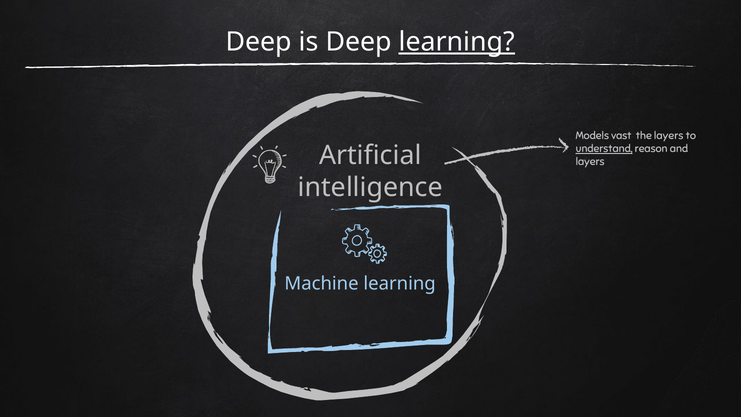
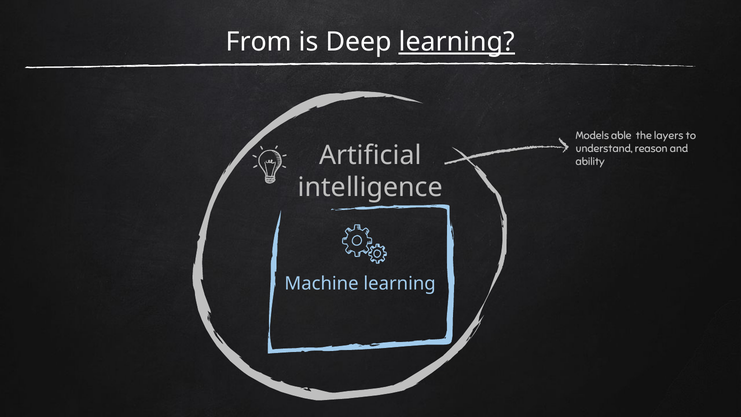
Deep: Deep -> From (259, 42)
vast: vast -> able (621, 136)
understand underline: present -> none (604, 149)
layers: layers -> ability (590, 162)
